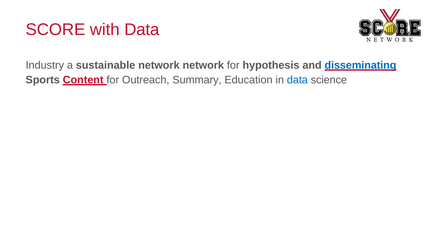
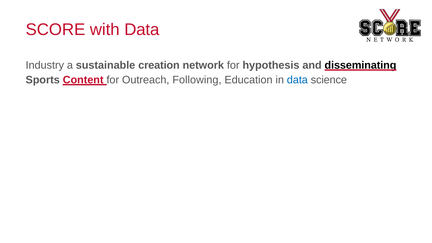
sustainable network: network -> creation (159, 65)
disseminating colour: blue -> black (360, 65)
Summary: Summary -> Following (197, 80)
